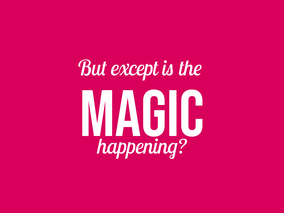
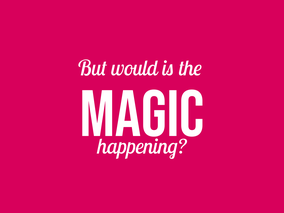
except: except -> would (134, 68)
